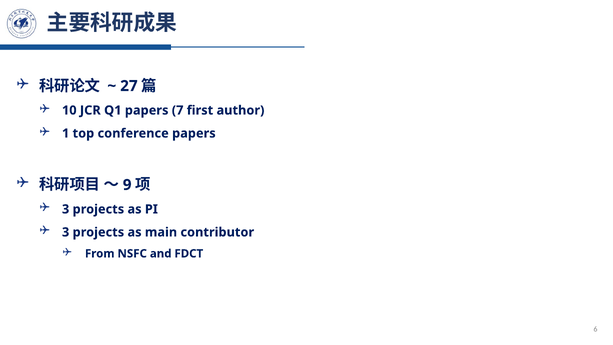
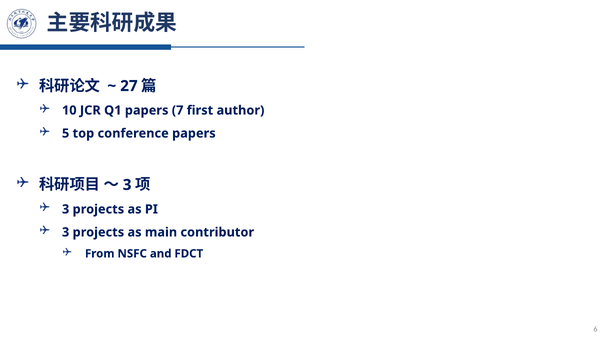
1: 1 -> 5 (66, 133)
9: 9 -> 3 (127, 185)
